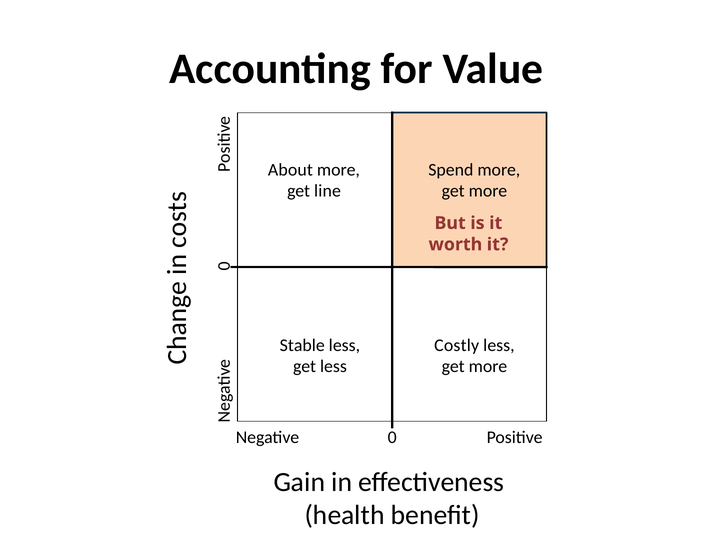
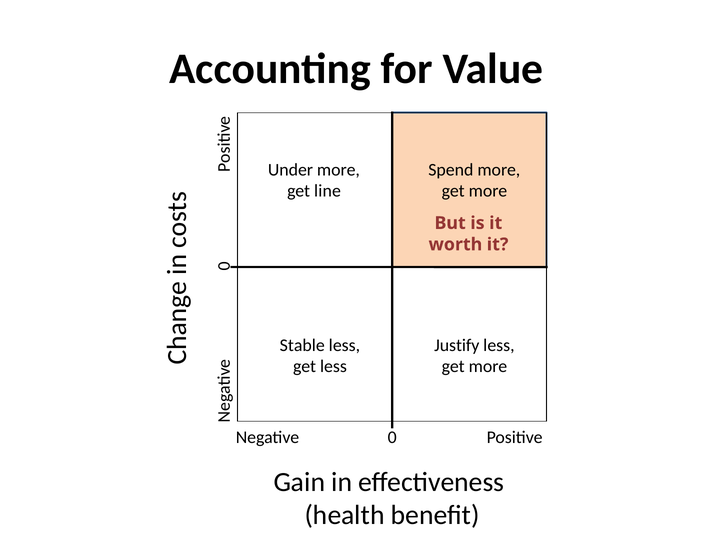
About: About -> Under (290, 170)
Costly: Costly -> Justify (457, 346)
